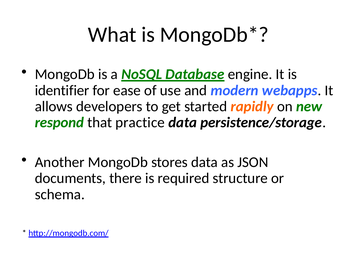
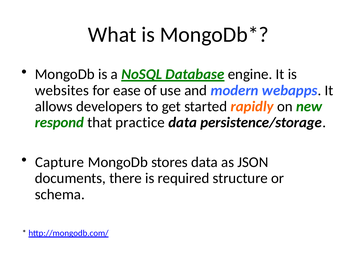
identifier: identifier -> websites (62, 90)
Another: Another -> Capture (60, 162)
